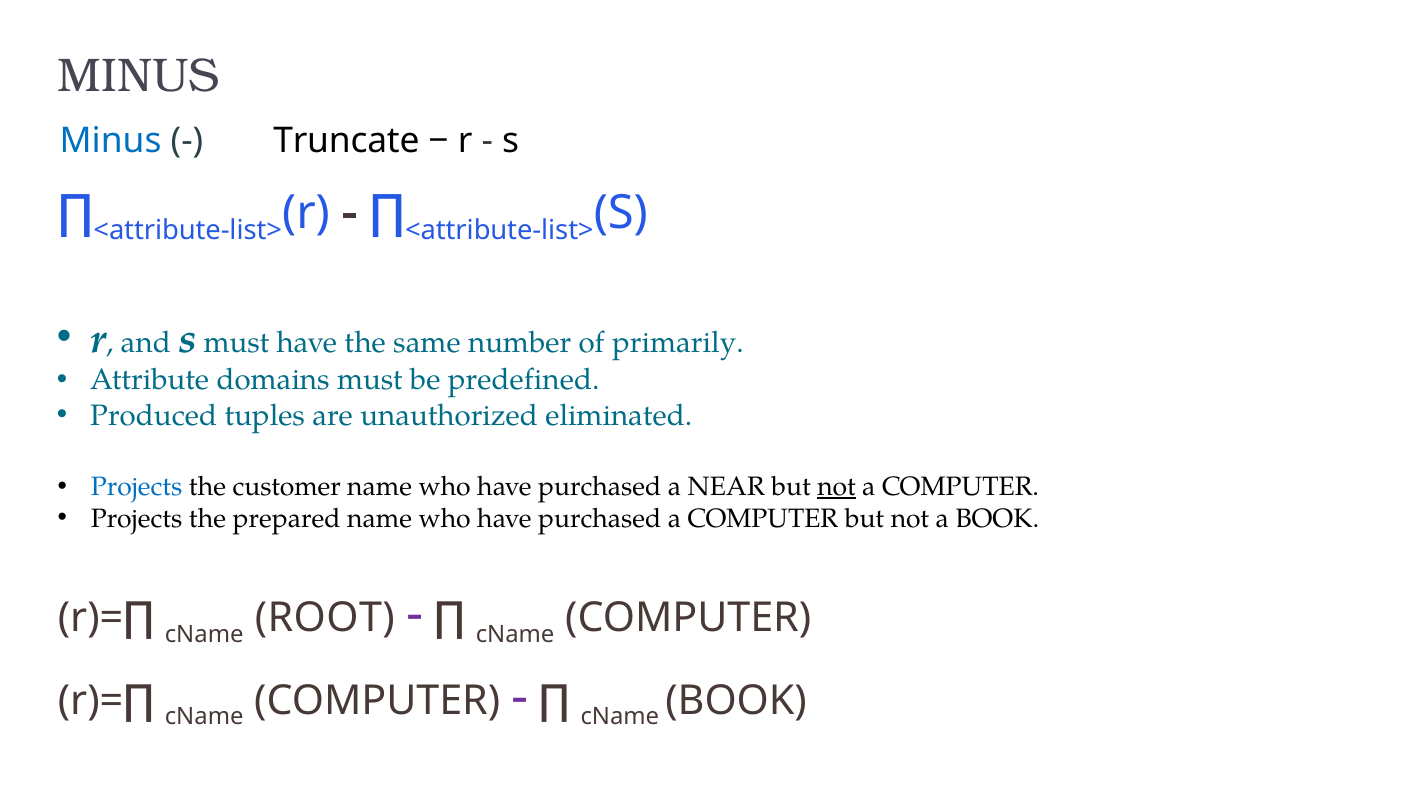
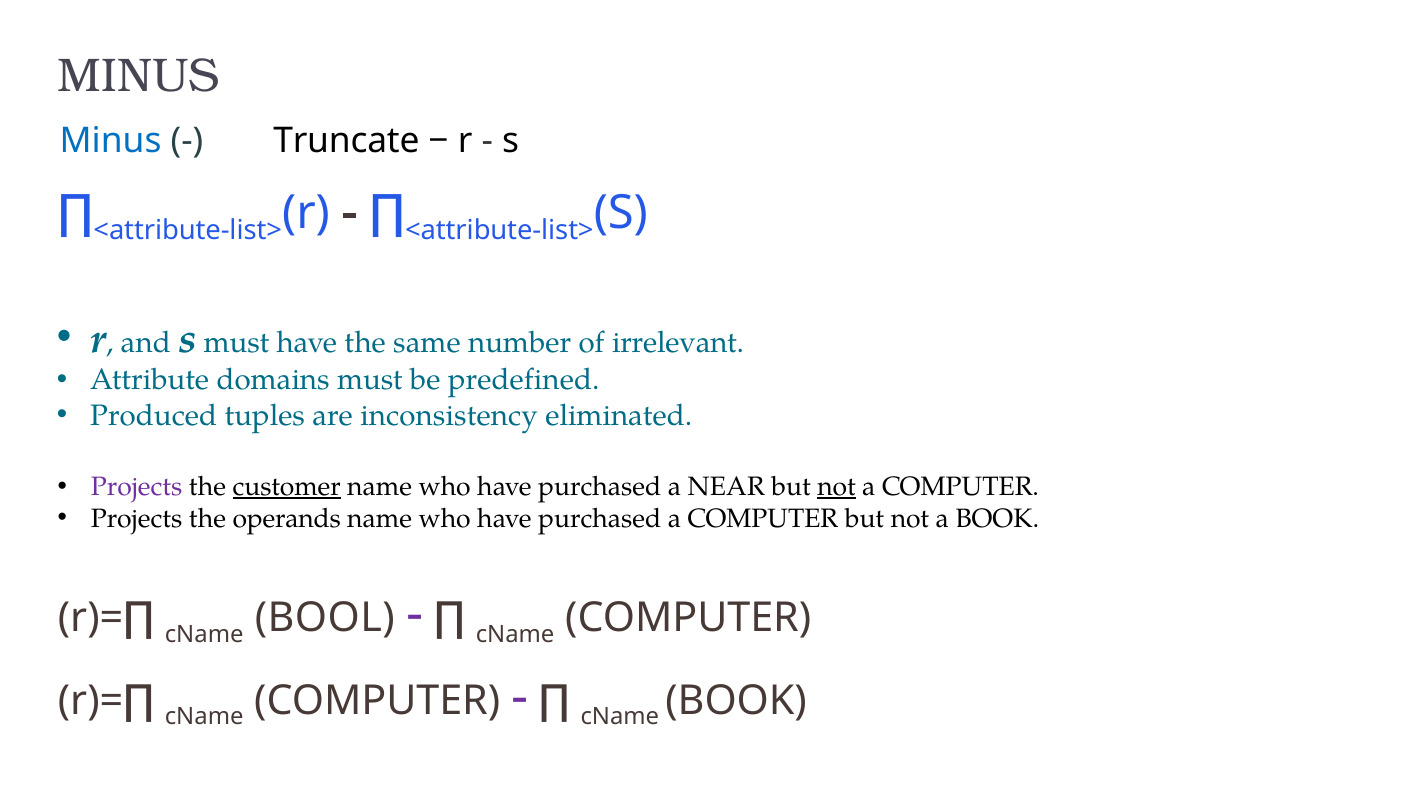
primarily: primarily -> irrelevant (678, 342)
unauthorized: unauthorized -> inconsistency (449, 416)
Projects colour: blue -> purple (137, 487)
customer underline: none -> present (287, 487)
prepared: prepared -> operands (287, 519)
ROOT: ROOT -> BOOL (325, 618)
